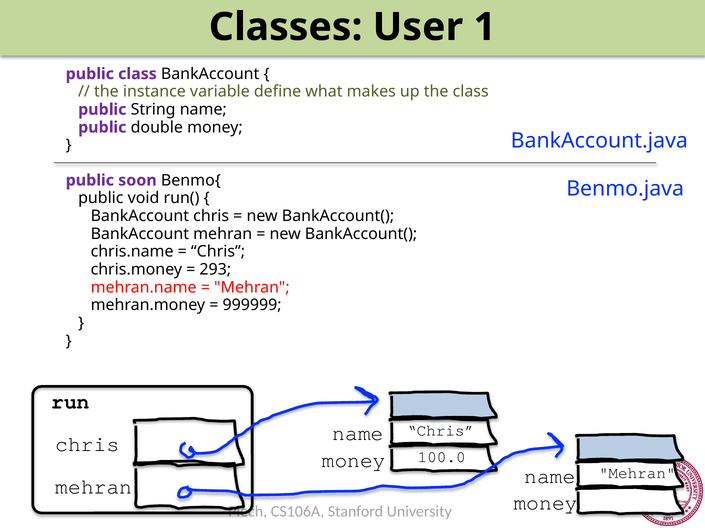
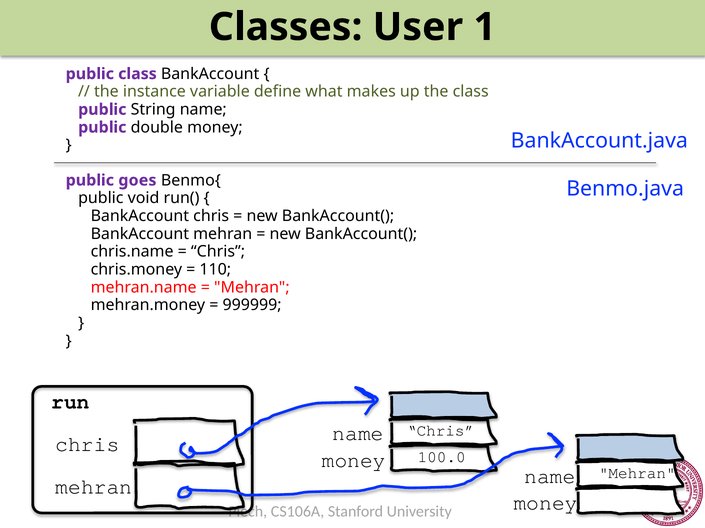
soon: soon -> goes (137, 181)
293: 293 -> 110 (215, 270)
